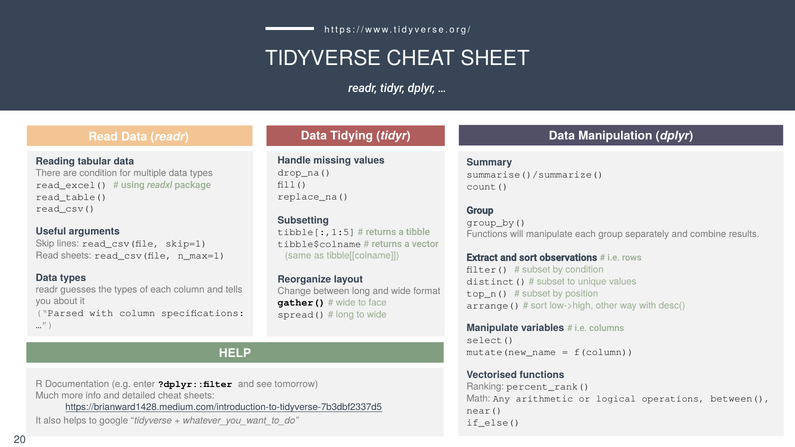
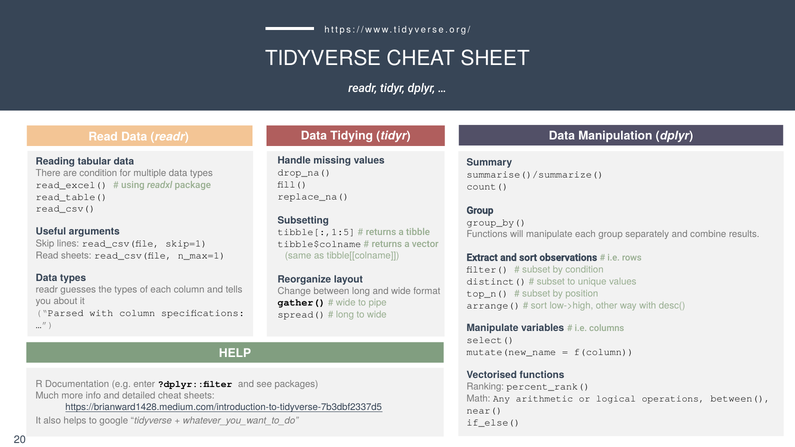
face: face -> pipe (378, 303)
tomorrow: tomorrow -> packages (296, 385)
